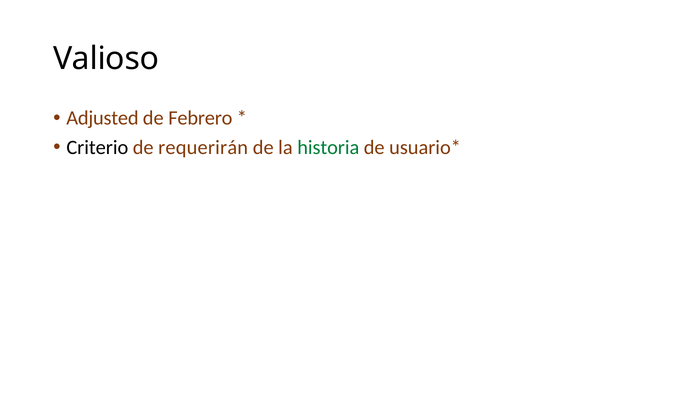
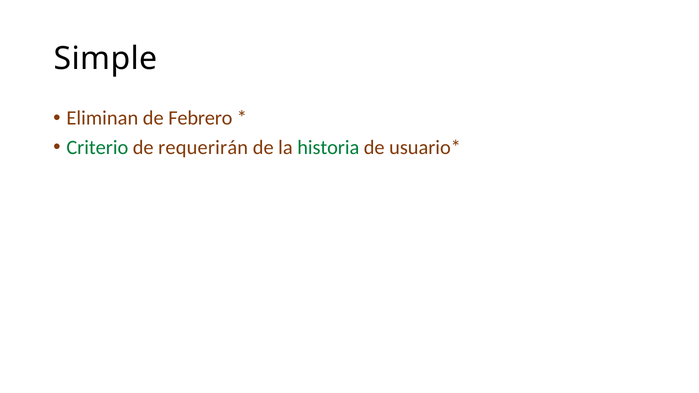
Valioso: Valioso -> Simple (106, 59)
Adjusted: Adjusted -> Eliminan (102, 118)
Criterio colour: black -> green (97, 147)
